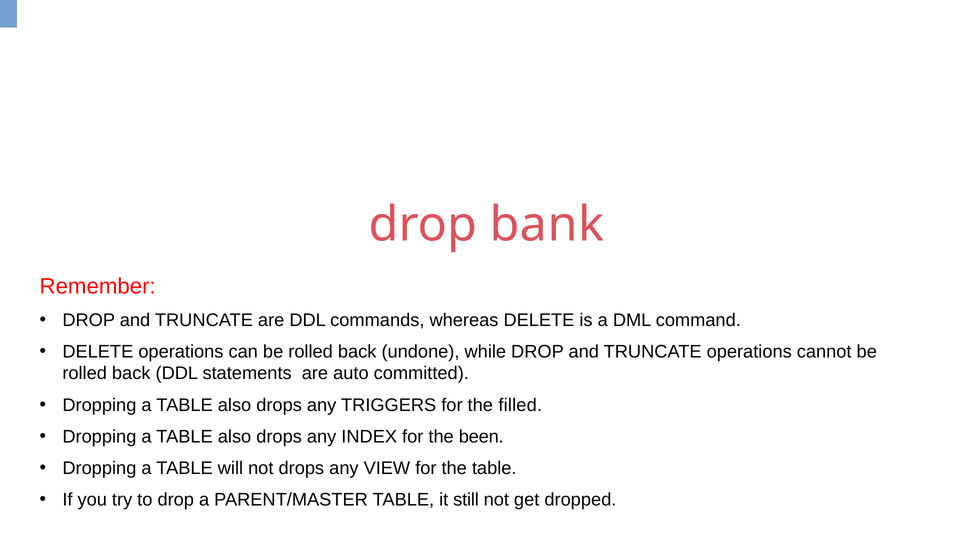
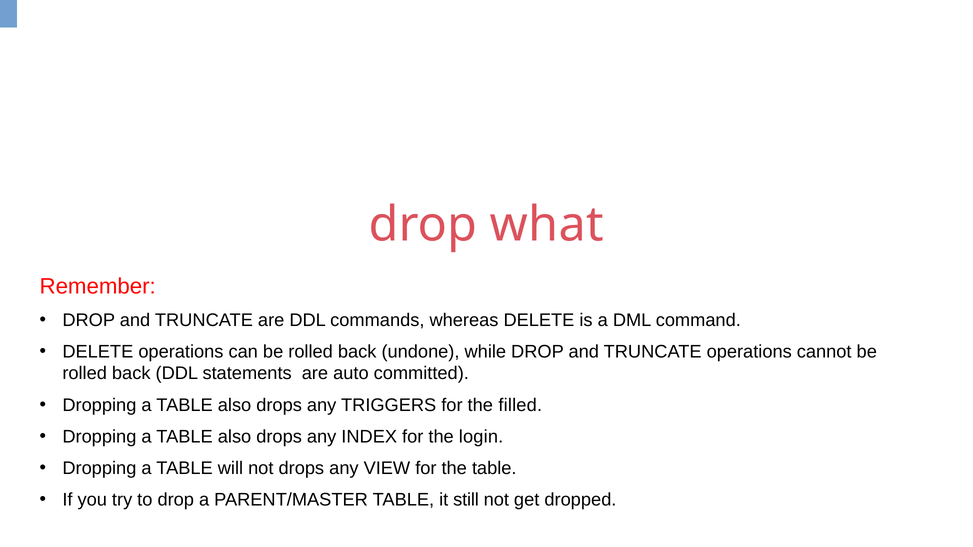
bank: bank -> what (547, 225)
been: been -> login (481, 437)
